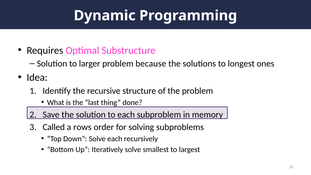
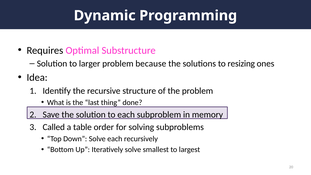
longest: longest -> resizing (241, 64)
rows: rows -> table (82, 127)
